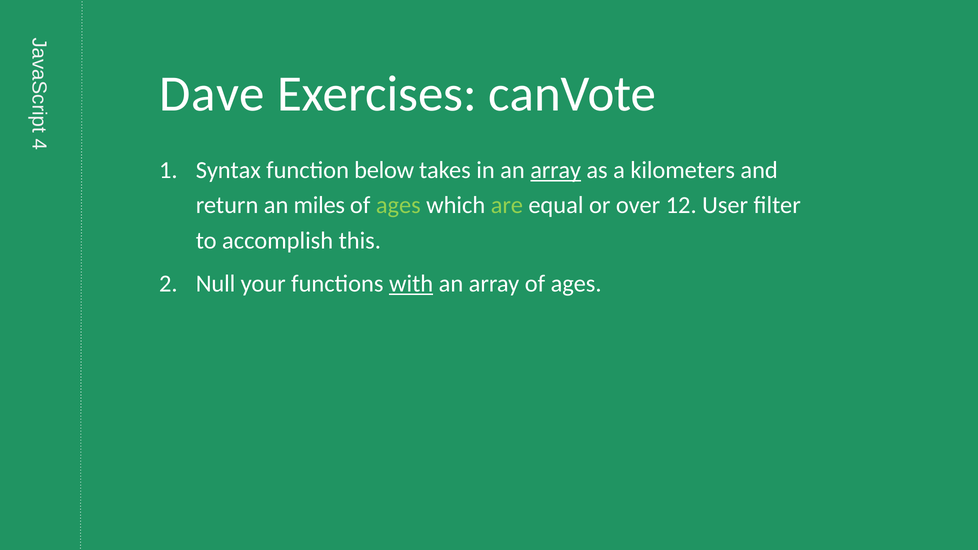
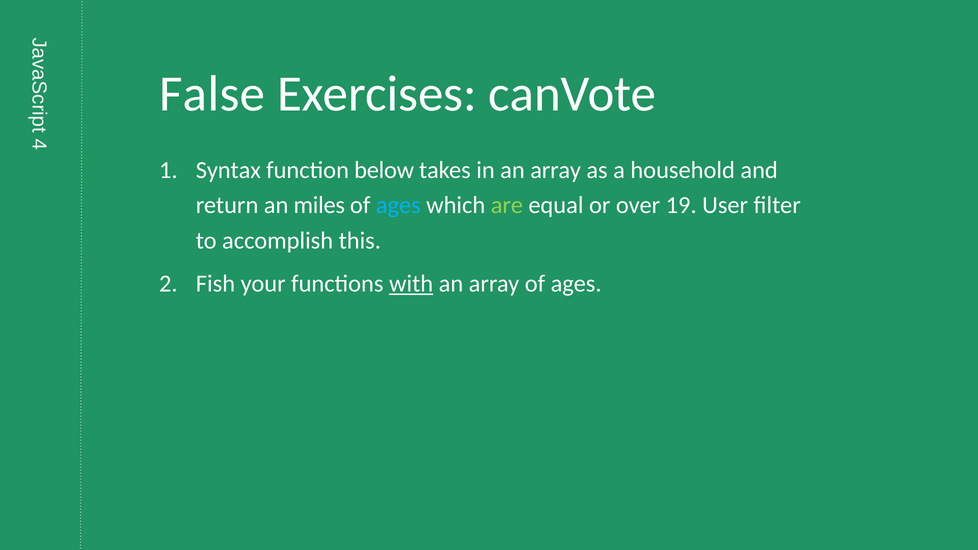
Dave: Dave -> False (212, 94)
array underline: present -> none (556, 170)
kilometers: kilometers -> household (683, 170)
ages colour: light green -> light blue (398, 205)
12: 12 -> 19 (681, 205)
Null: Null -> Fish (215, 284)
